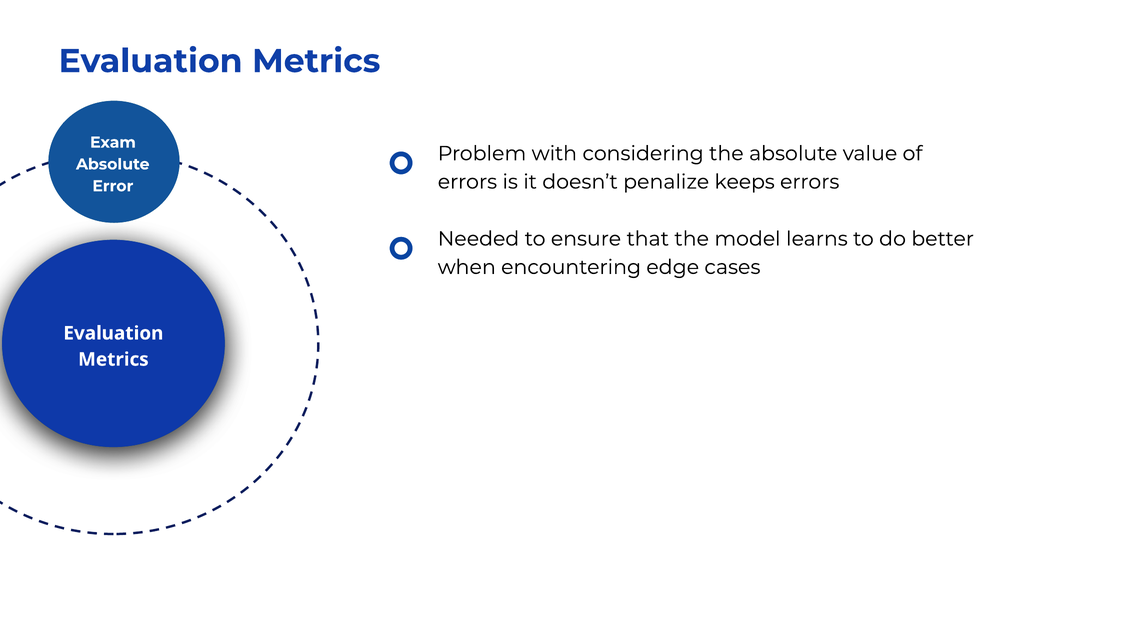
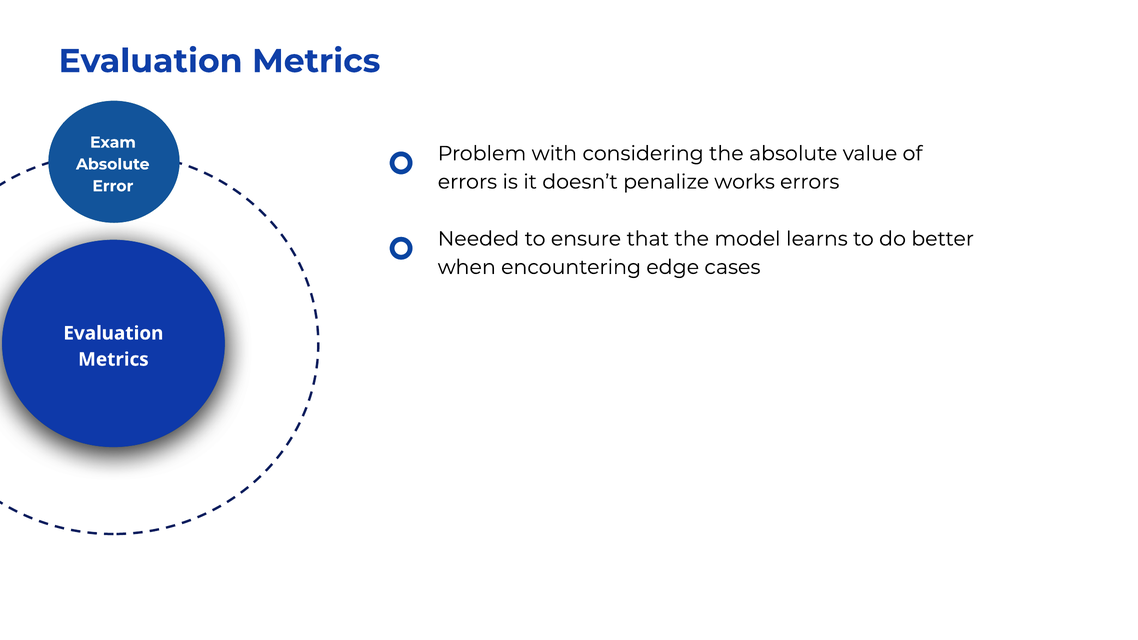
keeps: keeps -> works (745, 182)
